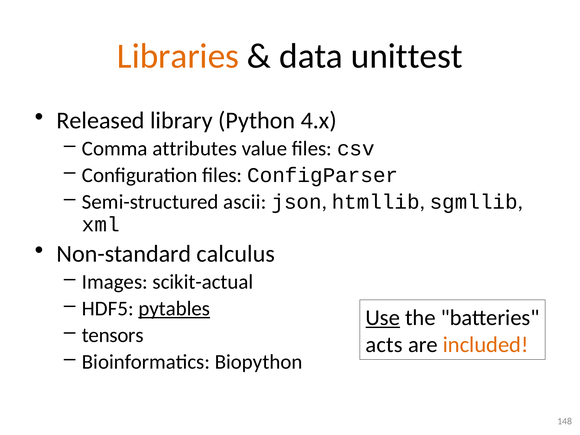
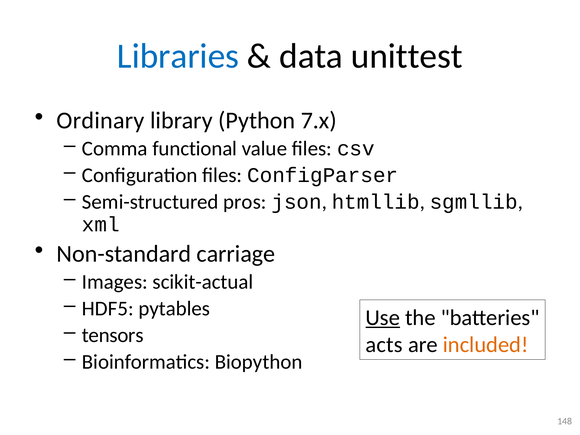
Libraries colour: orange -> blue (178, 56)
Released: Released -> Ordinary (100, 121)
4.x: 4.x -> 7.x (319, 121)
attributes: attributes -> functional (195, 149)
ascii: ascii -> pros (245, 202)
calculus: calculus -> carriage (236, 254)
pytables underline: present -> none (174, 309)
